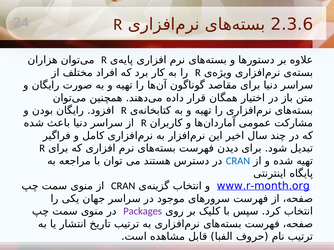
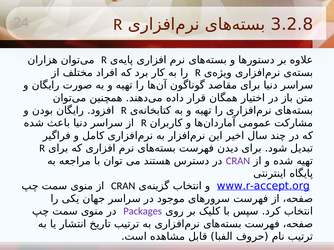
2.3.6: 2.3.6 -> 3.2.8 (292, 24)
CRAN colour: blue -> purple (238, 161)
www.r-month.org: www.r-month.org -> www.r-accept.org (263, 186)
